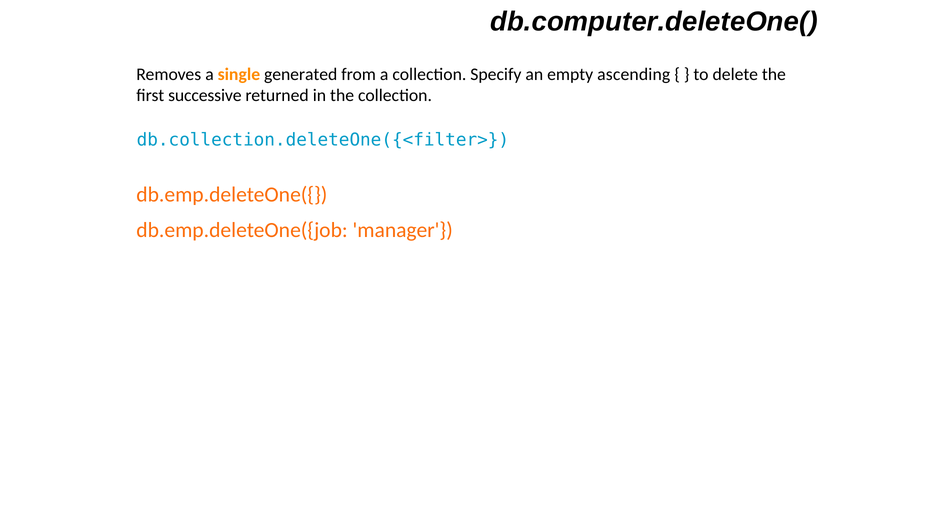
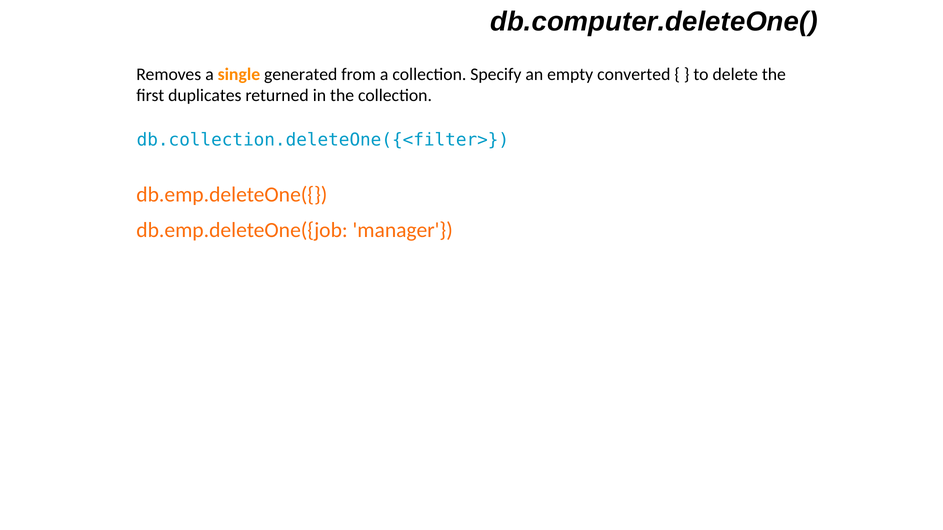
ascending: ascending -> converted (634, 74)
successive: successive -> duplicates (205, 95)
